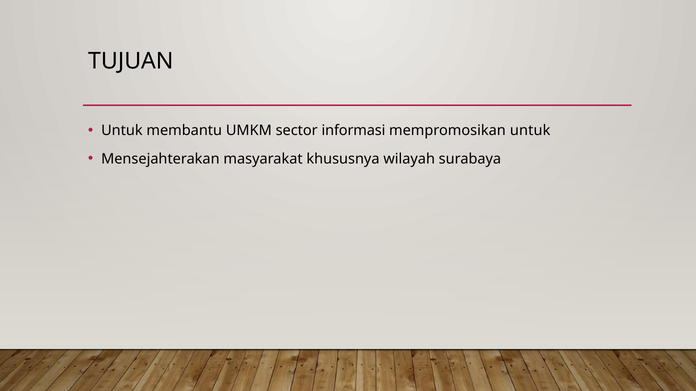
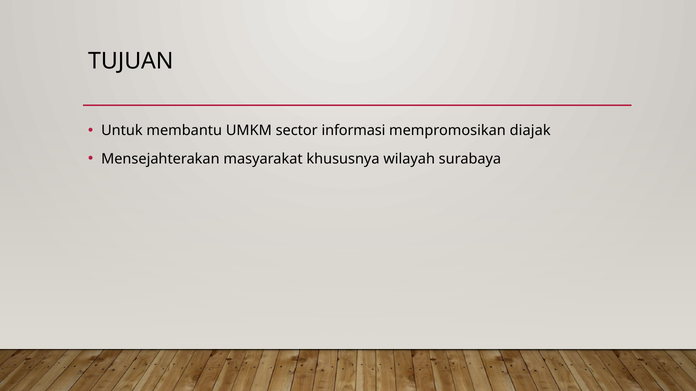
mempromosikan untuk: untuk -> diajak (530, 131)
